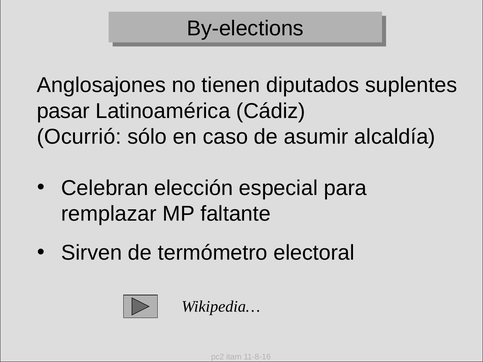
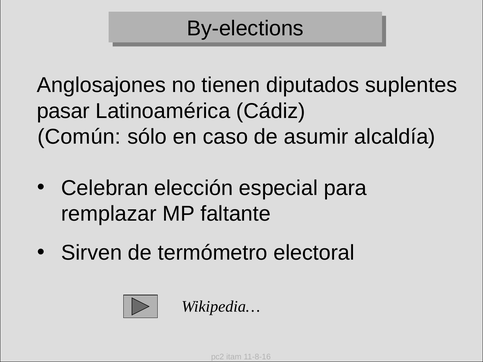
Ocurrió: Ocurrió -> Común (79, 137)
